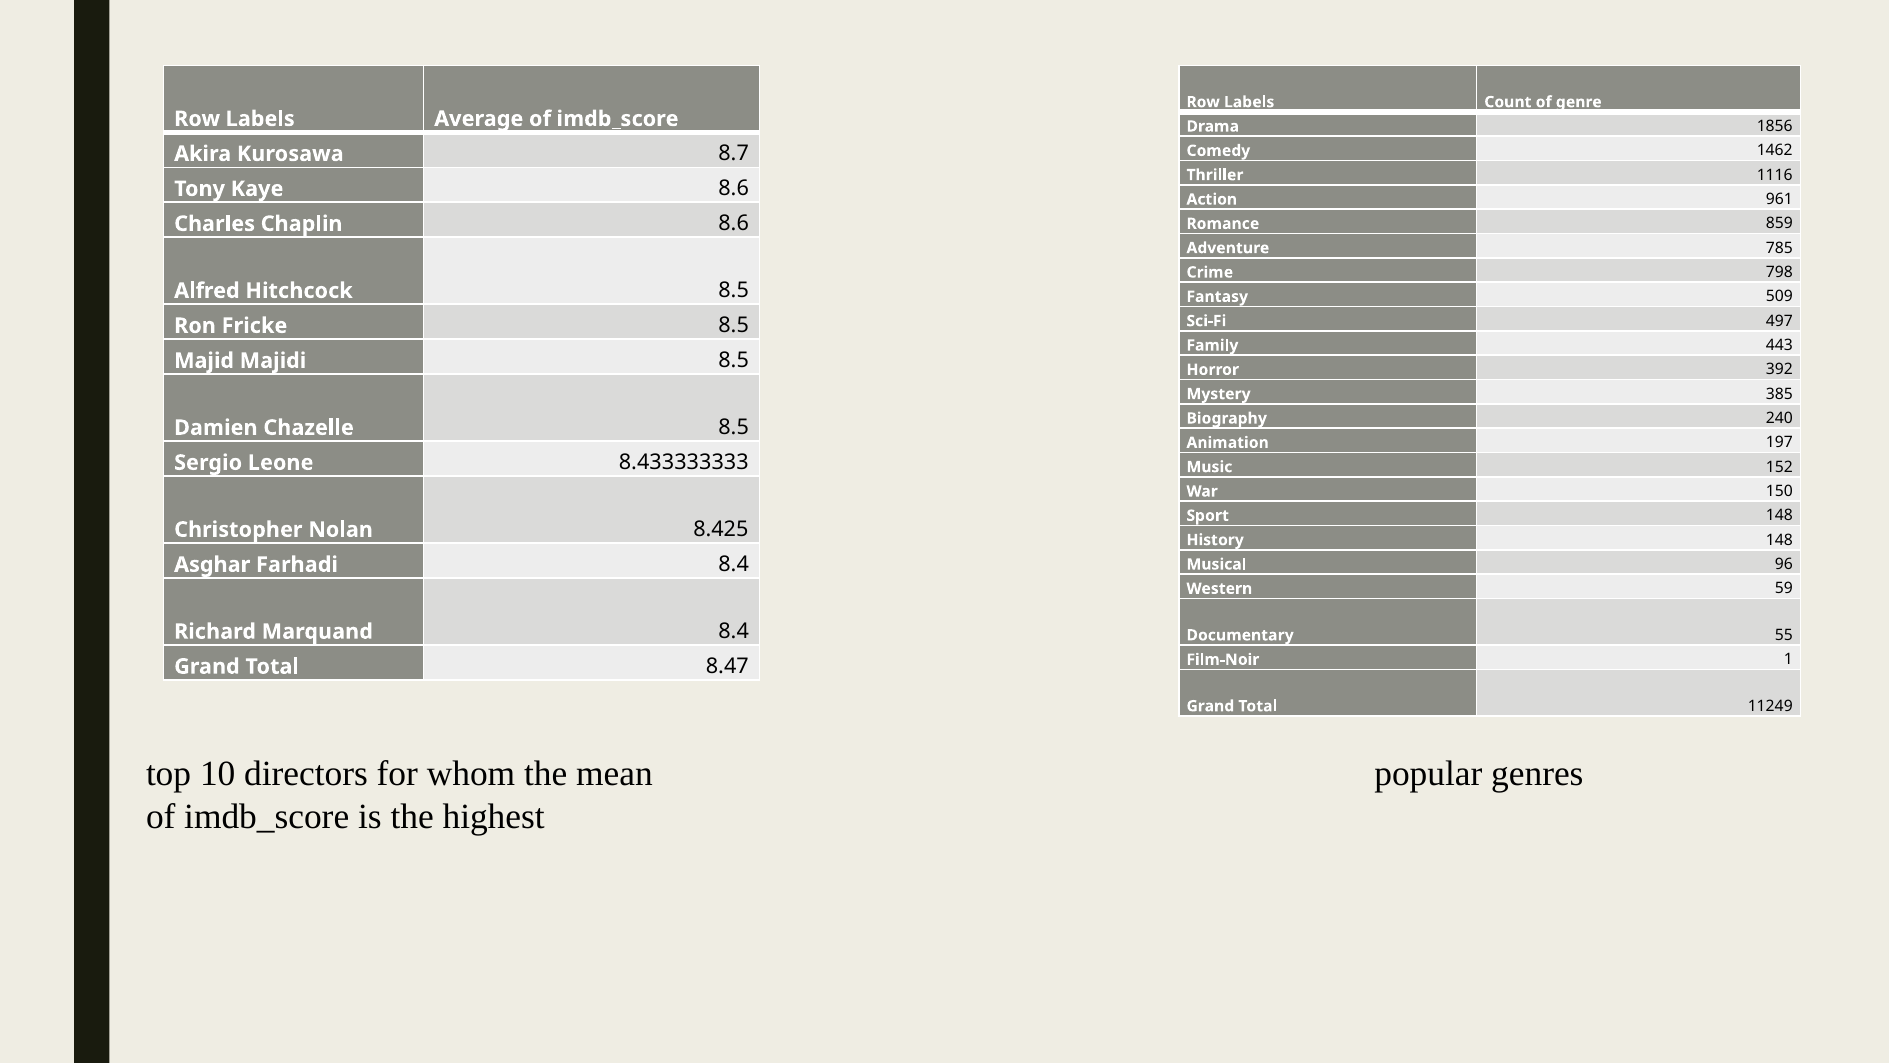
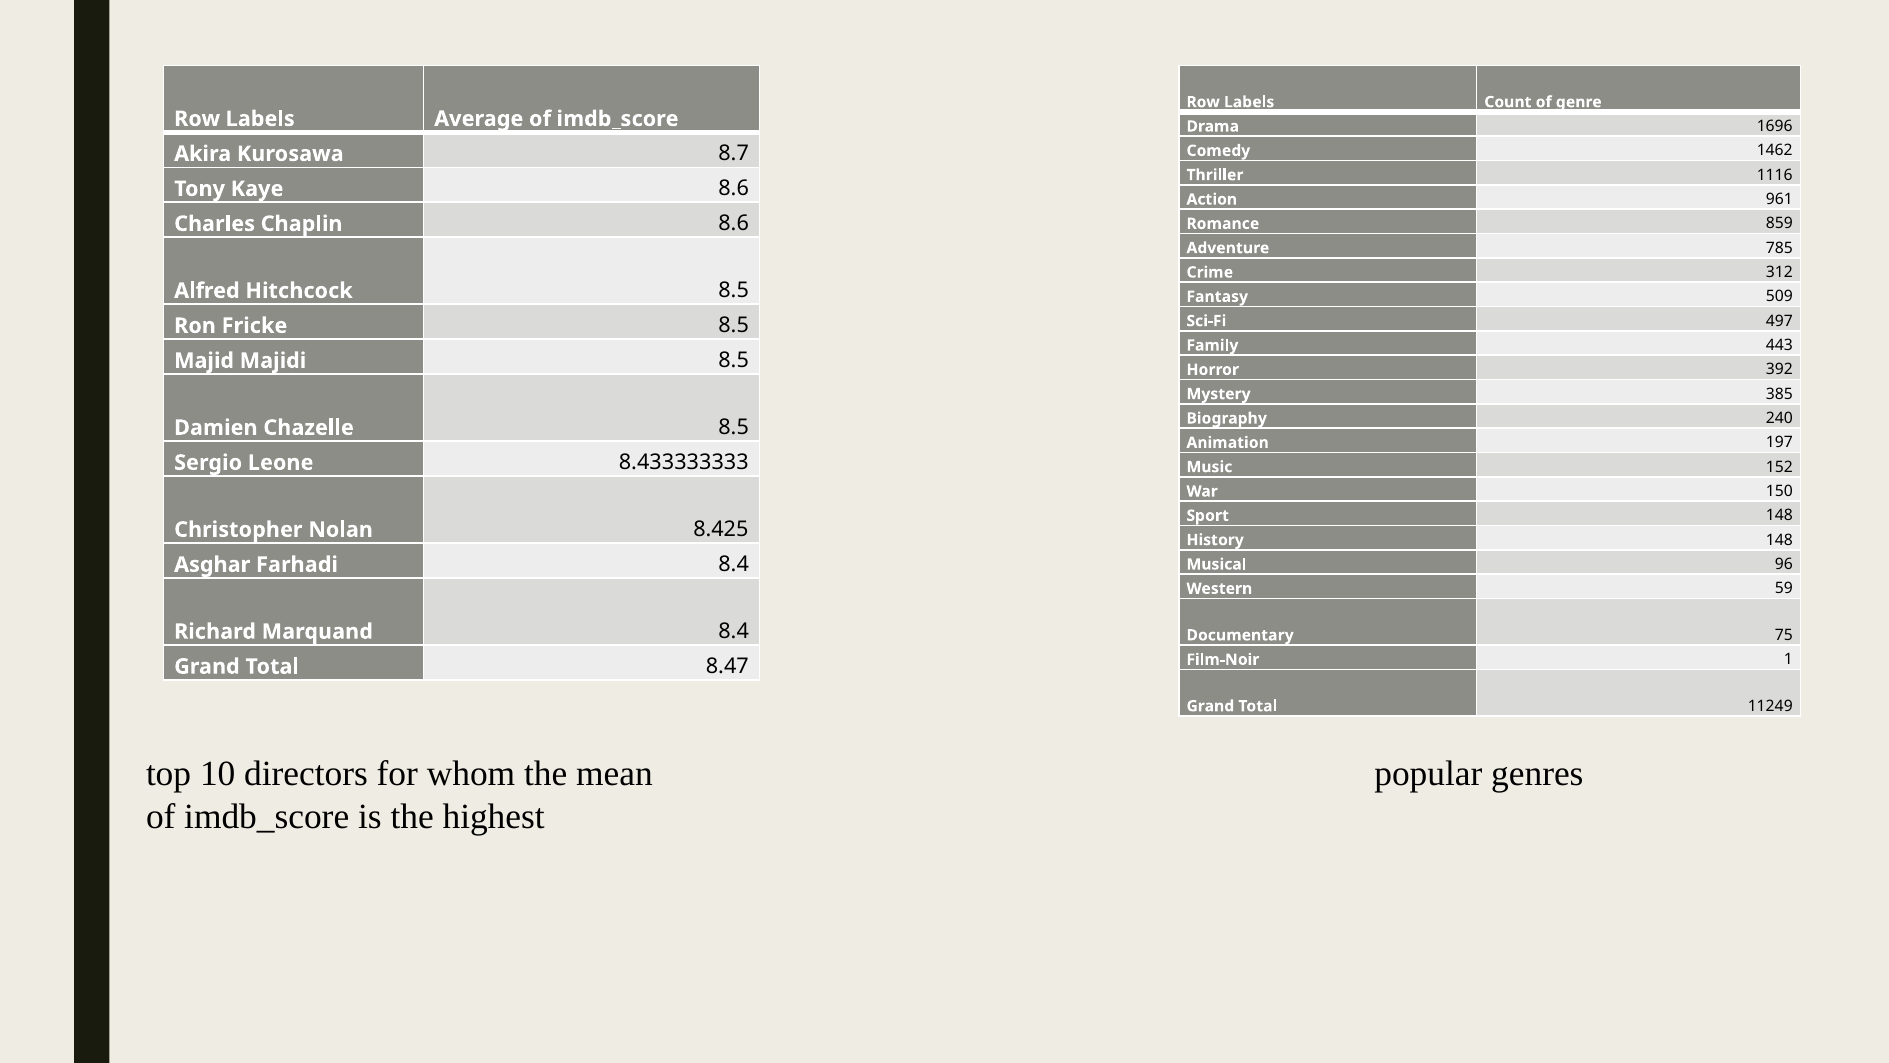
1856: 1856 -> 1696 (1775, 126)
798: 798 -> 312 (1779, 272)
55: 55 -> 75 (1784, 635)
